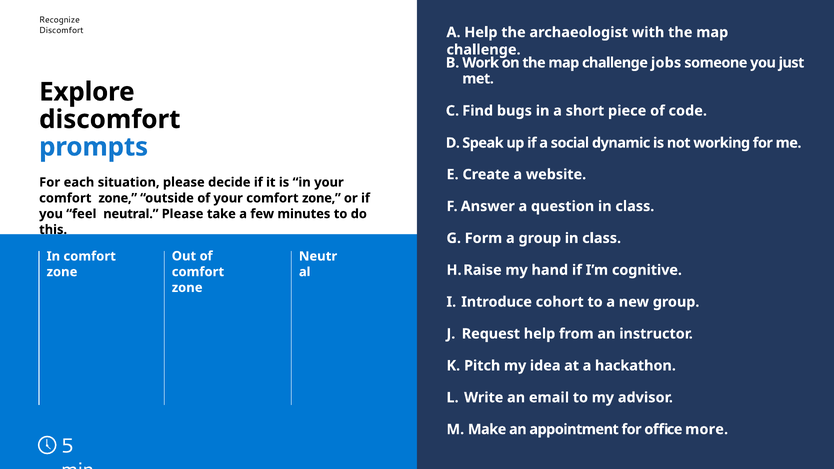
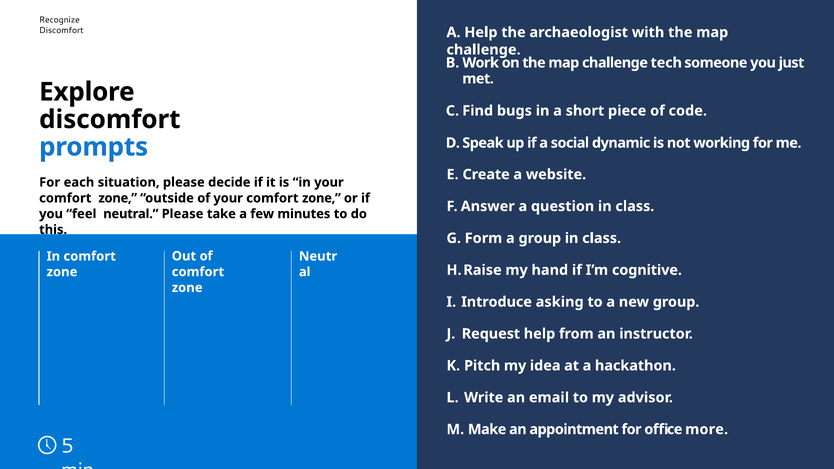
jobs: jobs -> tech (666, 63)
cohort: cohort -> asking (560, 302)
